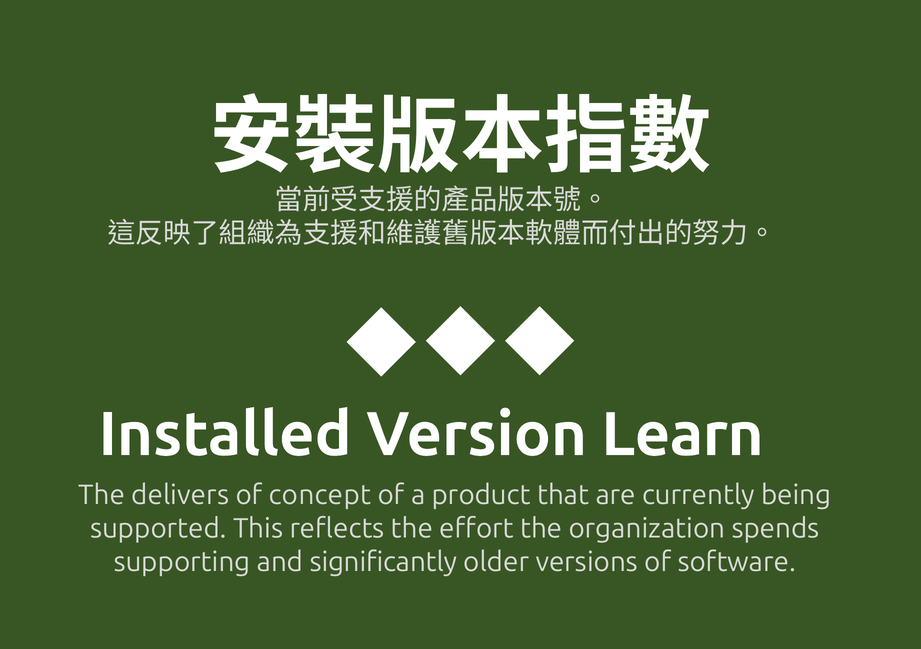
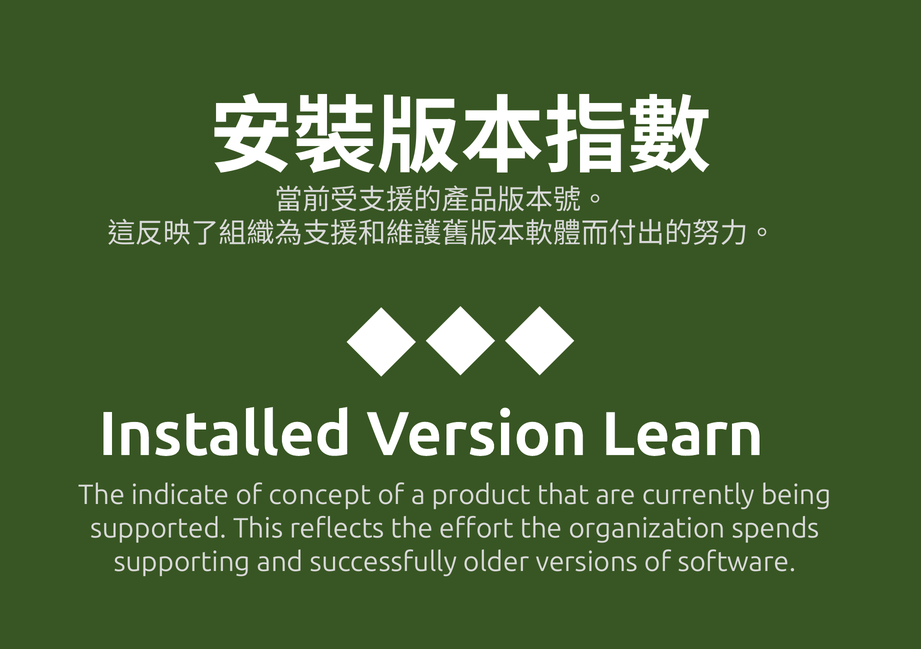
delivers: delivers -> indicate (180, 495)
significantly: significantly -> successfully (383, 562)
